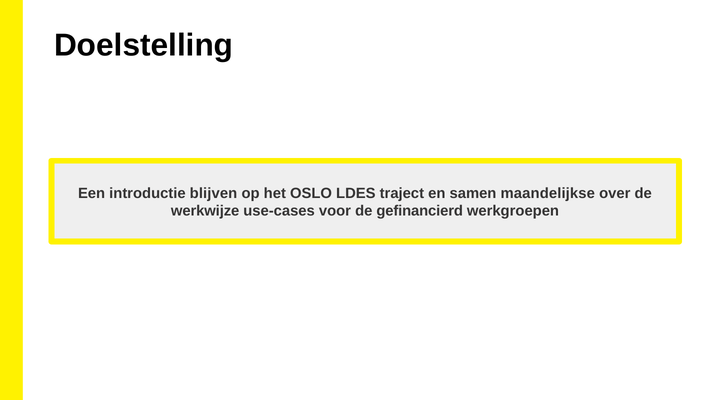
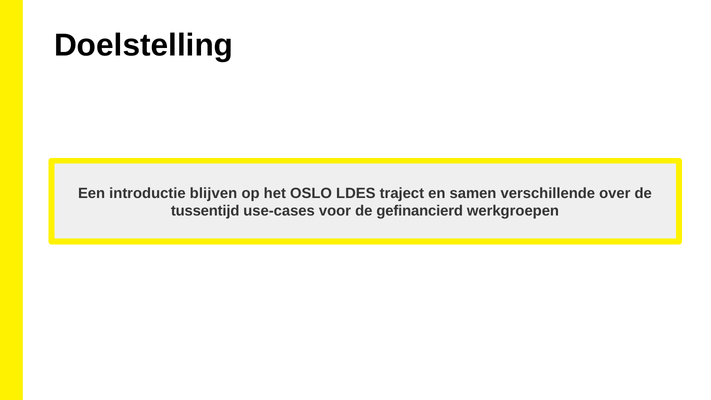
maandelijkse: maandelijkse -> verschillende (548, 193)
werkwijze: werkwijze -> tussentijd (205, 211)
